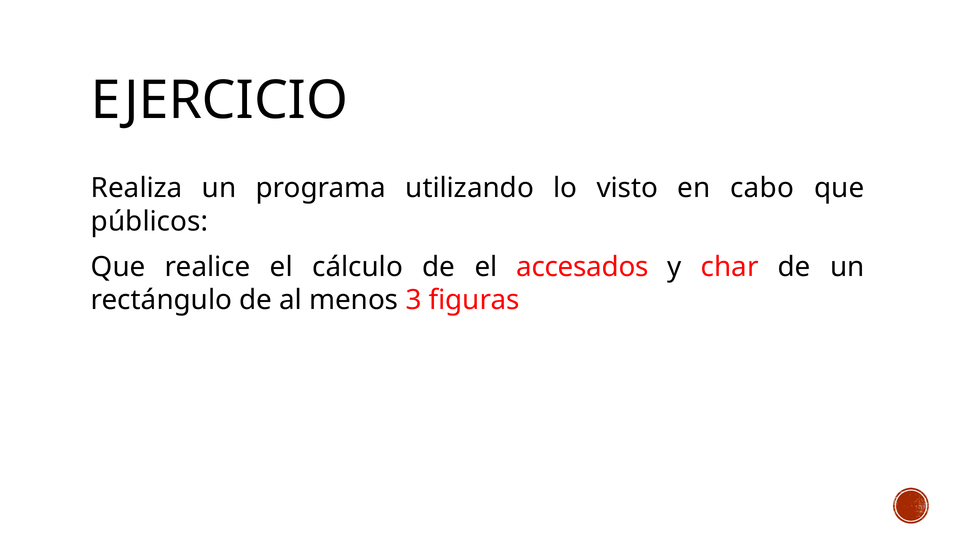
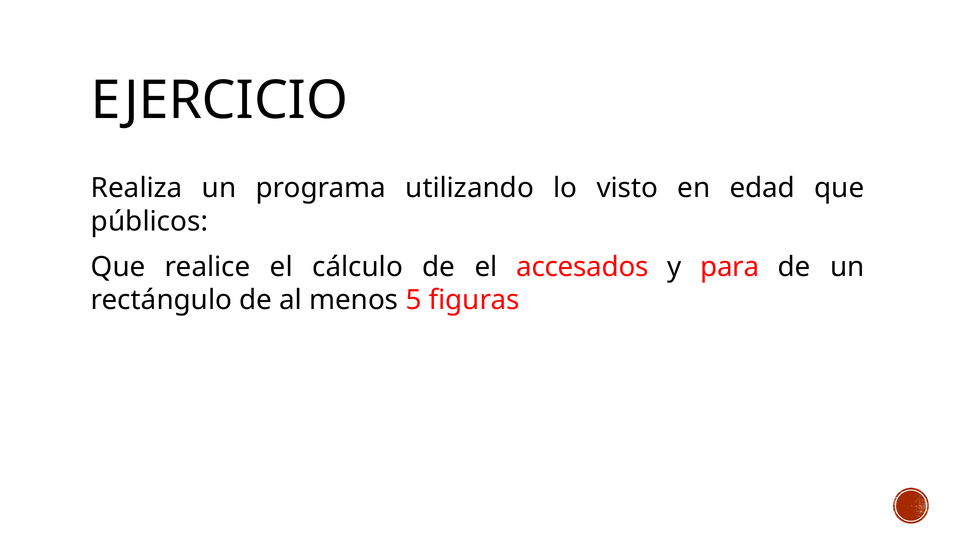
cabo: cabo -> edad (762, 188)
char: char -> para (730, 267)
3: 3 -> 5 (413, 300)
